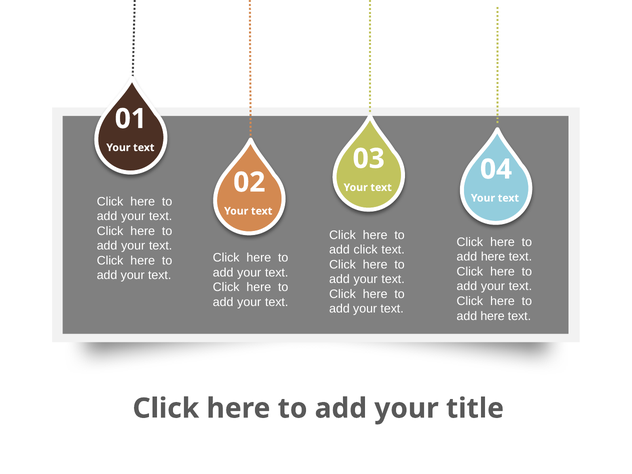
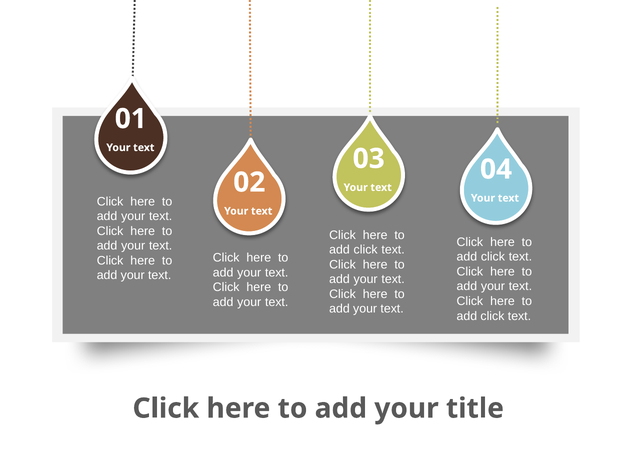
here: here -> click (493, 257)
here: here -> click (492, 316)
